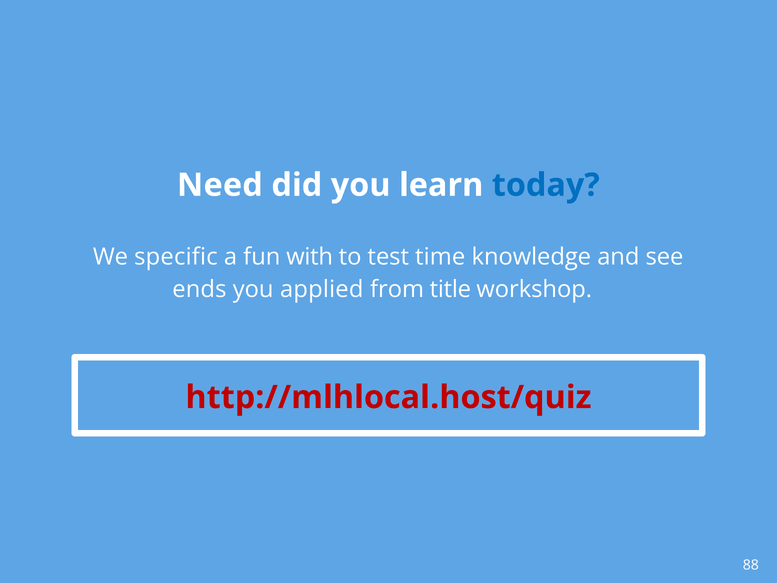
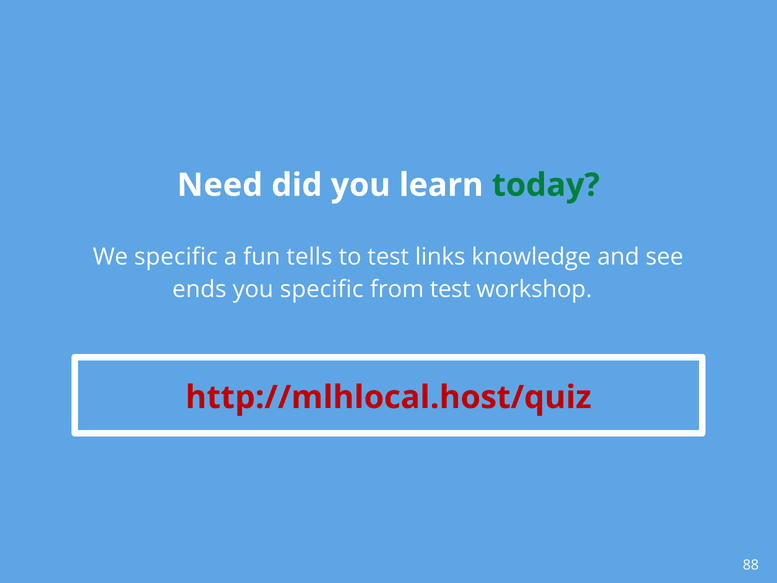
today colour: blue -> green (546, 185)
with: with -> tells (309, 257)
time: time -> links (440, 257)
you applied: applied -> specific (322, 289)
from title: title -> test (450, 289)
